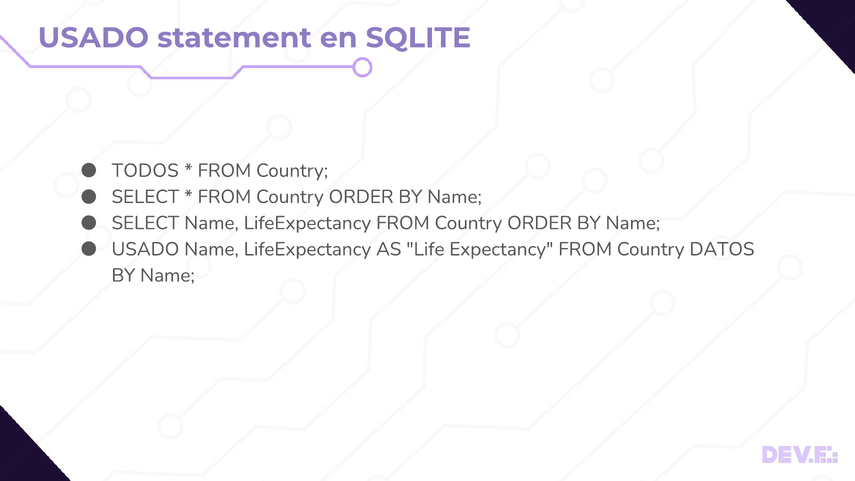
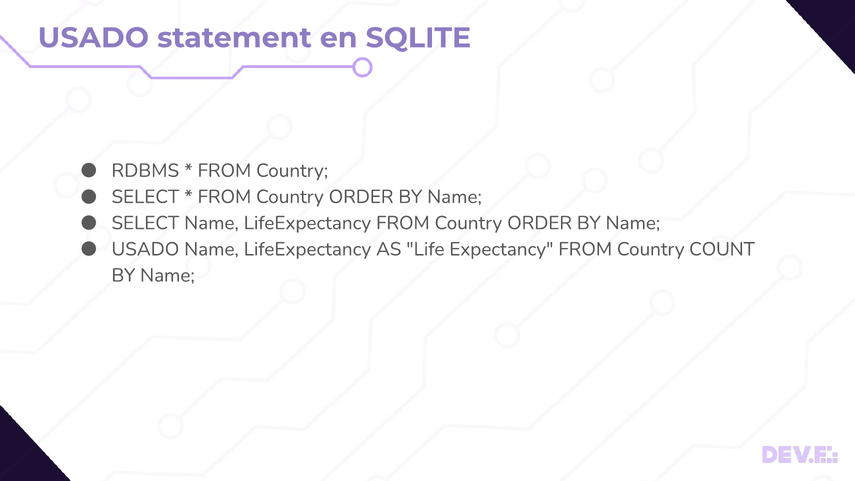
TODOS: TODOS -> RDBMS (145, 171)
DATOS: DATOS -> COUNT (722, 249)
